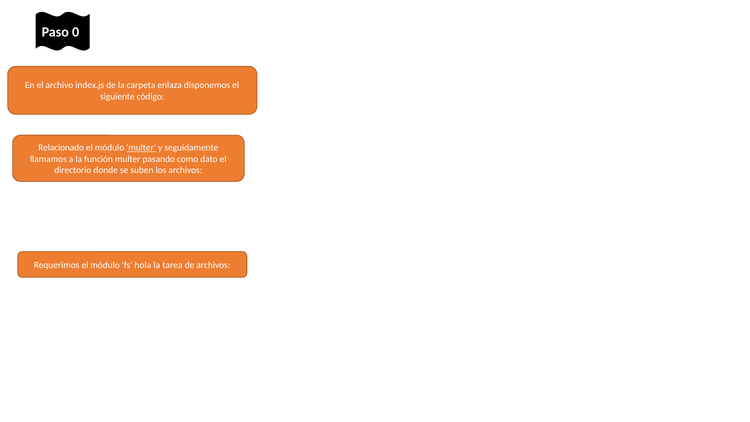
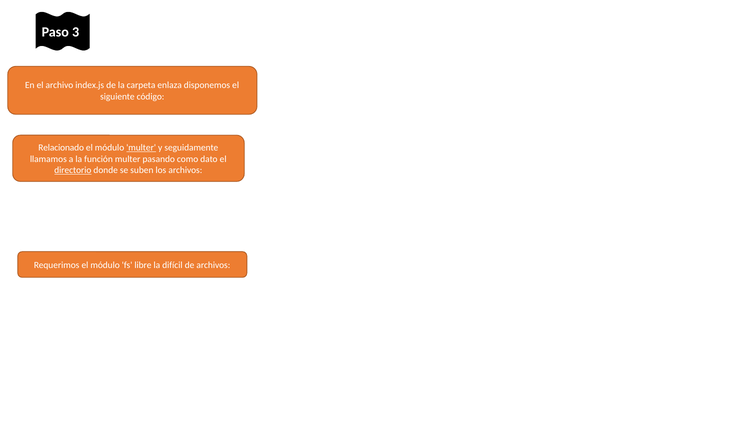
0: 0 -> 3 (76, 32)
directorio underline: none -> present (73, 170)
hola: hola -> libre (143, 265)
tarea: tarea -> difícil (172, 265)
